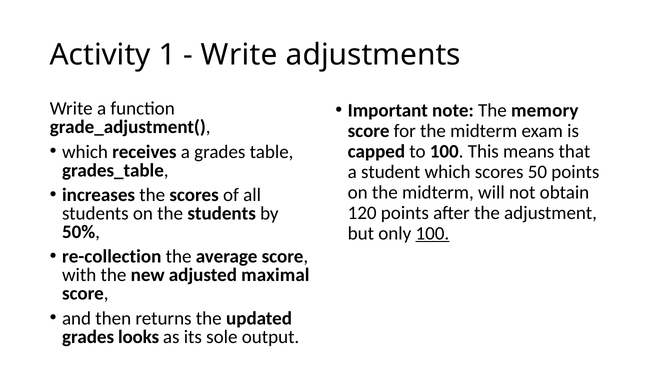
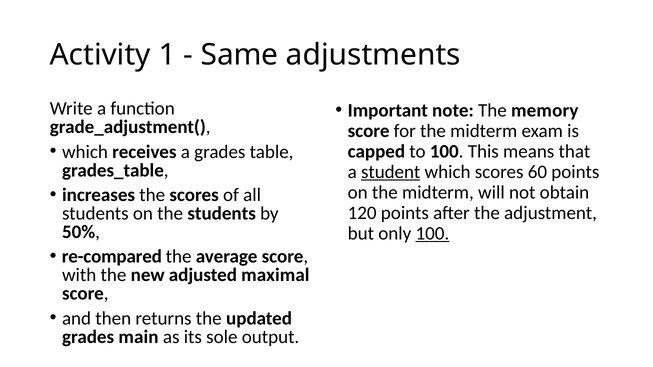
Write: Write -> Same (240, 55)
student underline: none -> present (391, 172)
50: 50 -> 60 (537, 172)
re-collection: re-collection -> re-compared (112, 257)
looks: looks -> main (138, 337)
